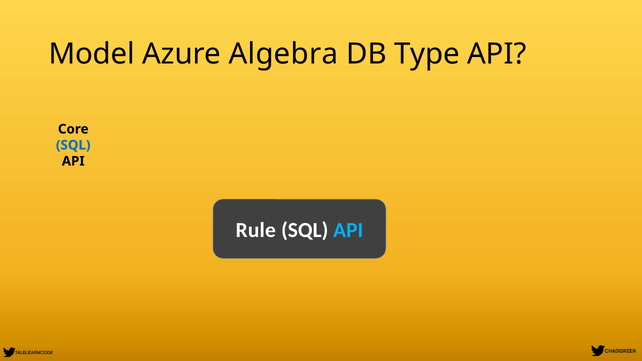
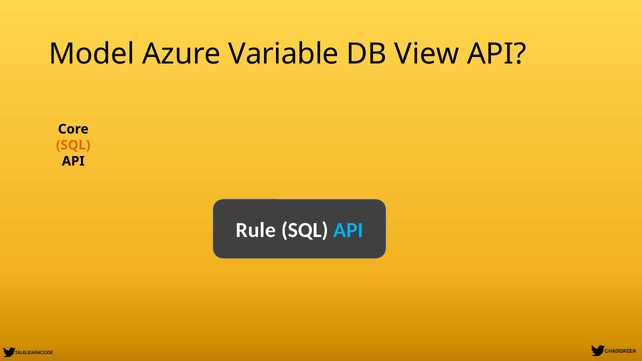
Algebra: Algebra -> Variable (284, 54)
Type: Type -> View (427, 54)
SQL colour: blue -> orange (73, 145)
